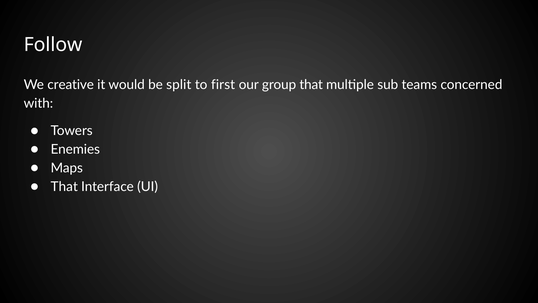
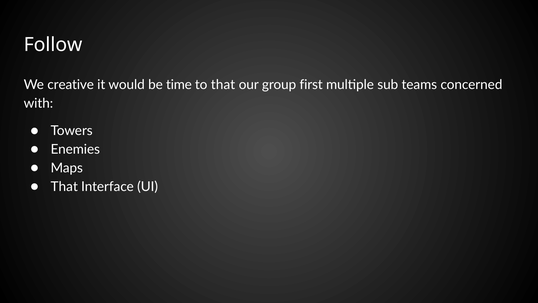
split: split -> time (179, 85)
to first: first -> that (223, 85)
group that: that -> first (311, 85)
